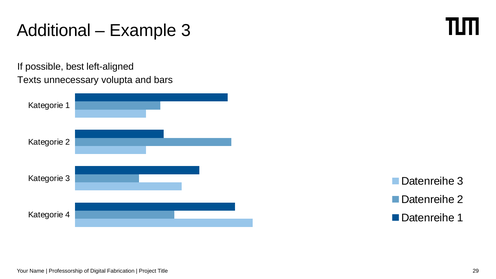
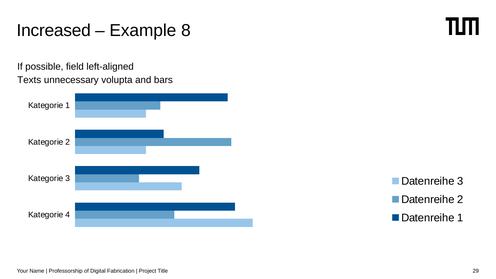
Additional: Additional -> Increased (54, 31)
Example 3: 3 -> 8 (186, 31)
best: best -> field (75, 67)
